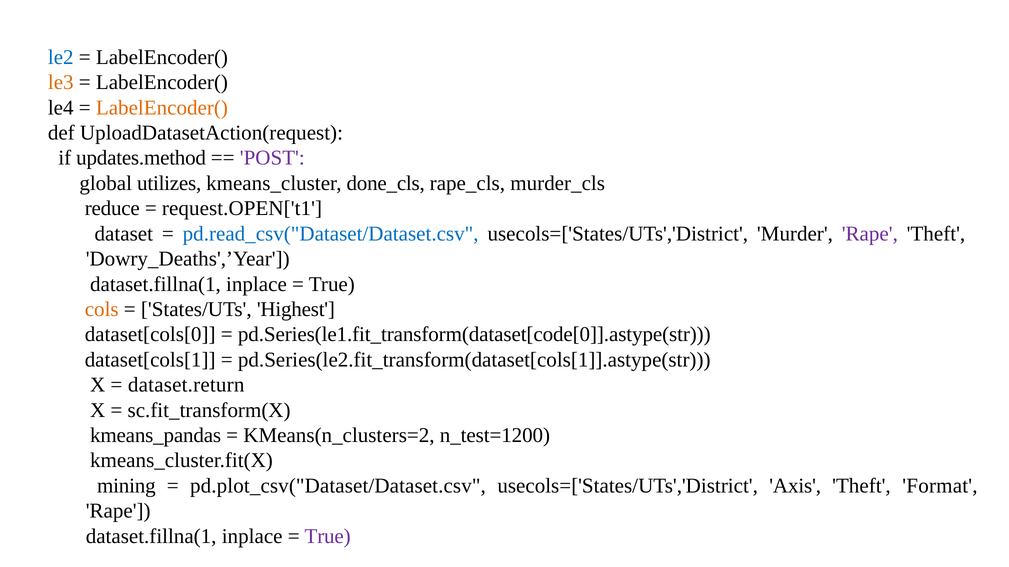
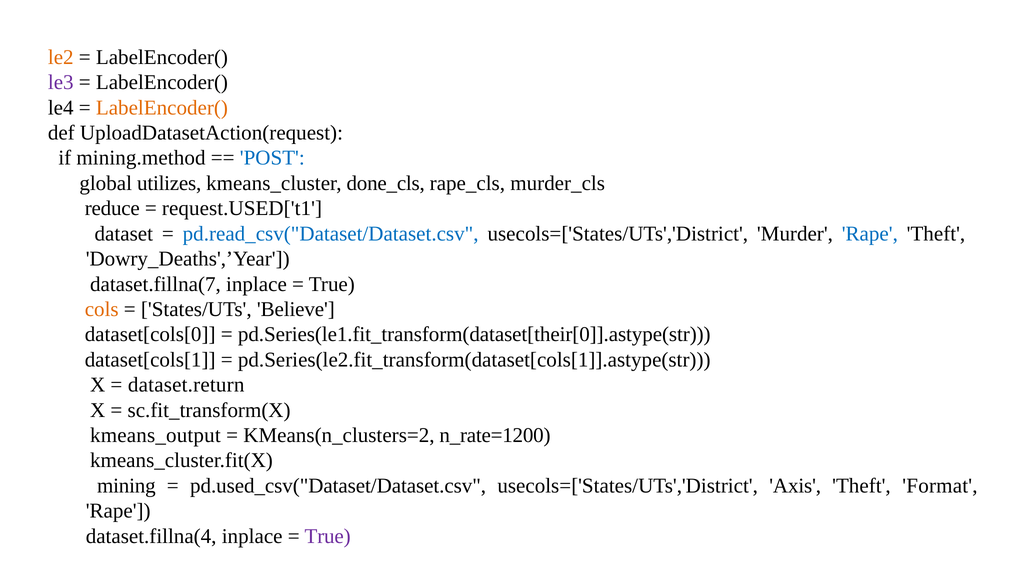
le2 colour: blue -> orange (61, 57)
le3 colour: orange -> purple (61, 82)
updates.method: updates.method -> mining.method (141, 158)
POST colour: purple -> blue (272, 158)
request.OPEN['t1: request.OPEN['t1 -> request.USED['t1 (242, 209)
Rape colour: purple -> blue (870, 234)
dataset.fillna(1: dataset.fillna(1 -> dataset.fillna(7 (155, 284)
Highest: Highest -> Believe (296, 310)
pd.Series(le1.fit_transform(dataset[code[0]].astype(str: pd.Series(le1.fit_transform(dataset[code[0]].astype(str -> pd.Series(le1.fit_transform(dataset[their[0]].astype(str (474, 335)
kmeans_pandas: kmeans_pandas -> kmeans_output (155, 436)
n_test=1200: n_test=1200 -> n_rate=1200 (495, 436)
pd.plot_csv("Dataset/Dataset.csv: pd.plot_csv("Dataset/Dataset.csv -> pd.used_csv("Dataset/Dataset.csv (338, 486)
dataset.fillna(1: dataset.fillna(1 -> dataset.fillna(4 (151, 537)
